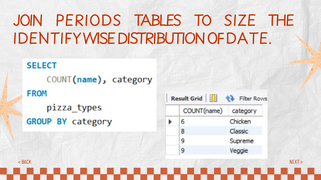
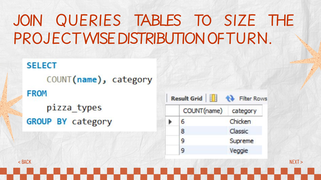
PERIODS: PERIODS -> QUERIES (89, 21)
IDENTIFY: IDENTIFY -> PROJECT (47, 39)
DATE: DATE -> TURN (249, 39)
